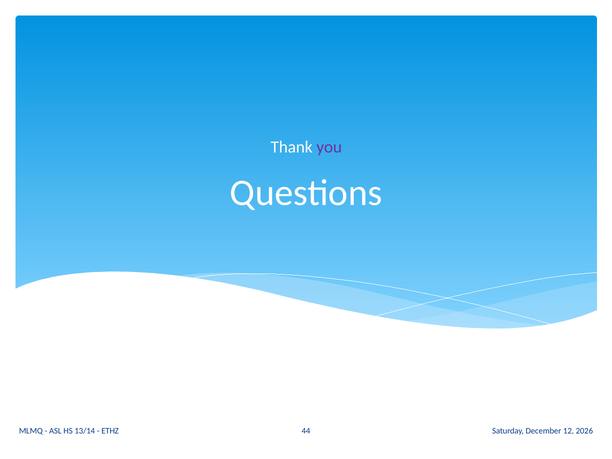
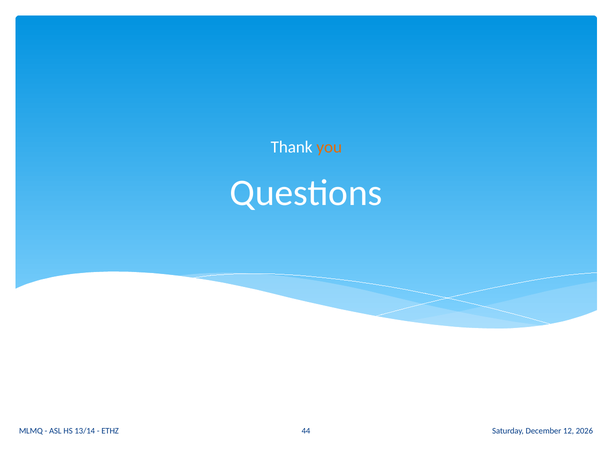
you colour: purple -> orange (329, 147)
